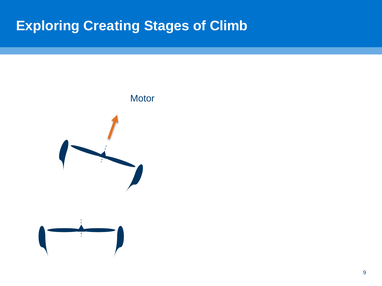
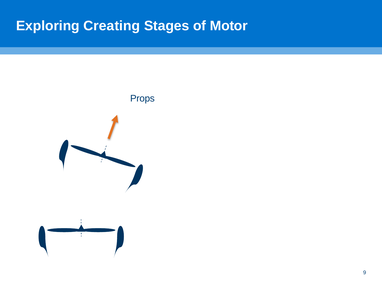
Climb: Climb -> Motor (229, 26)
Motor: Motor -> Props (142, 99)
